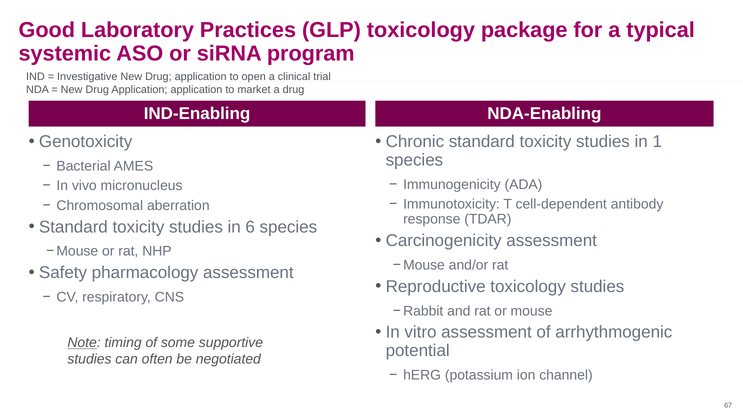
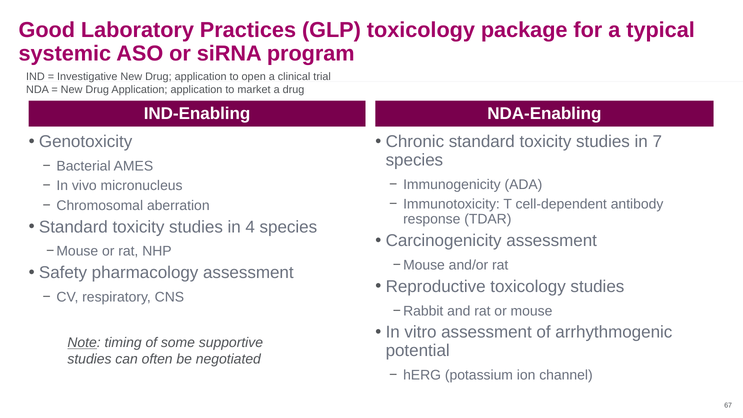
1: 1 -> 7 (657, 142)
6: 6 -> 4 (250, 227)
